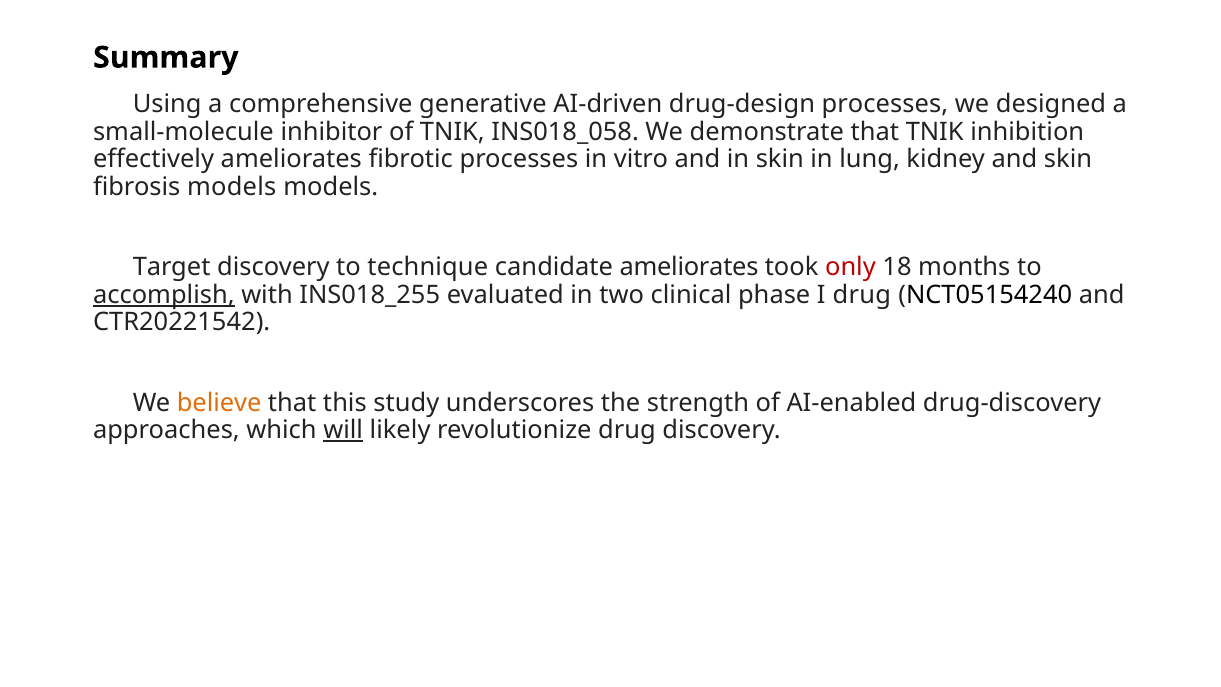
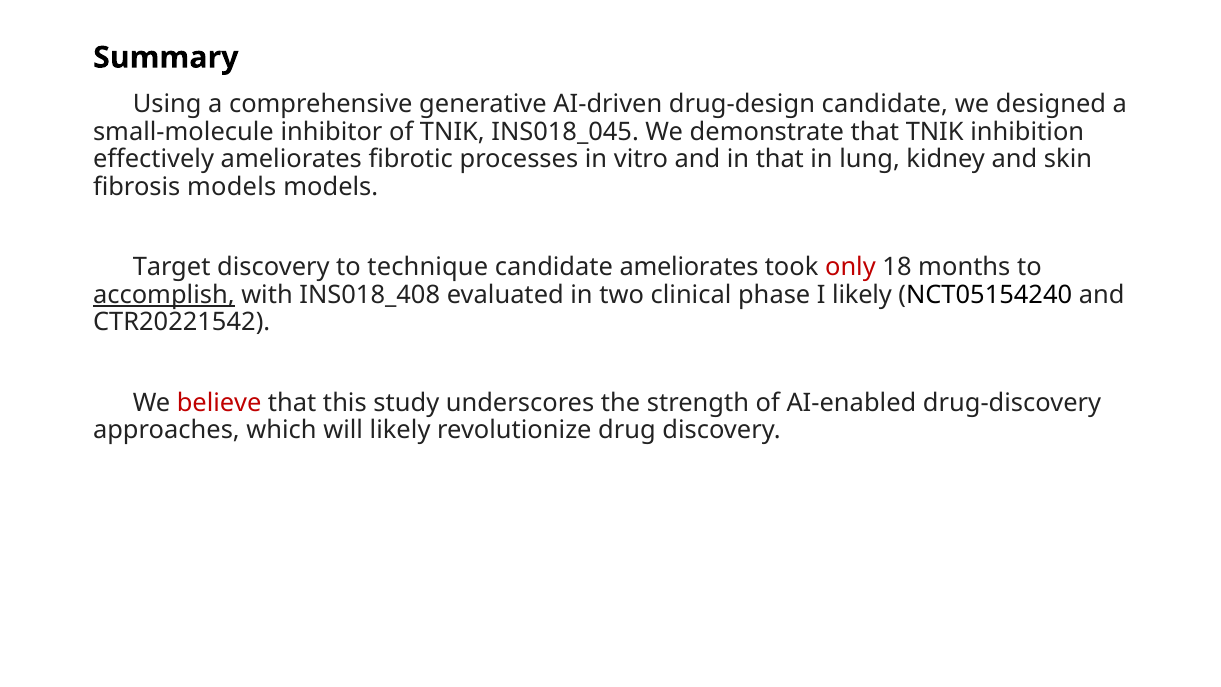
drug-design processes: processes -> candidate (885, 104)
INS018_058: INS018_058 -> INS018_045 (565, 132)
in skin: skin -> that (780, 159)
INS018_255: INS018_255 -> INS018_408 (370, 295)
I drug: drug -> likely (862, 295)
believe colour: orange -> red (219, 403)
will underline: present -> none (343, 430)
